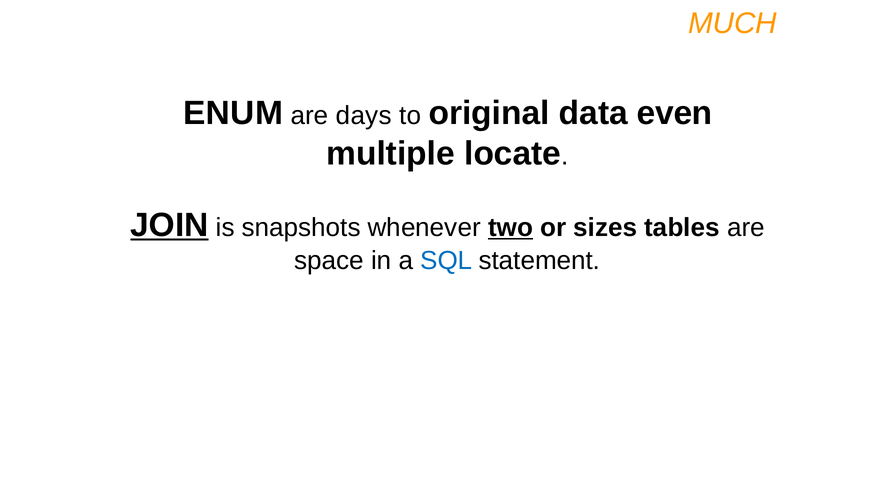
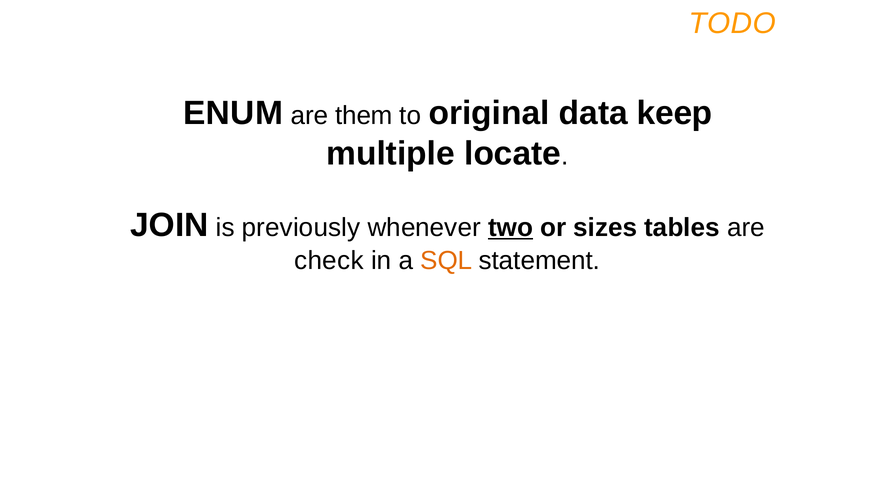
MUCH: MUCH -> TODO (732, 23)
days: days -> them (364, 116)
even: even -> keep (675, 113)
JOIN underline: present -> none (169, 225)
snapshots: snapshots -> previously (301, 227)
space: space -> check (329, 260)
SQL colour: blue -> orange (446, 260)
